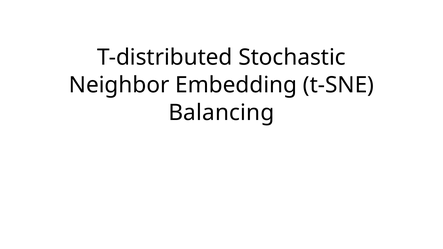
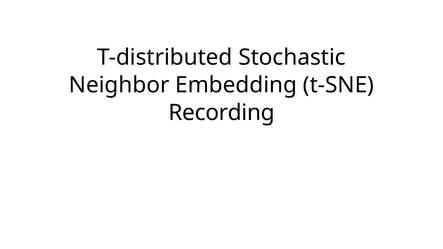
Balancing: Balancing -> Recording (222, 113)
